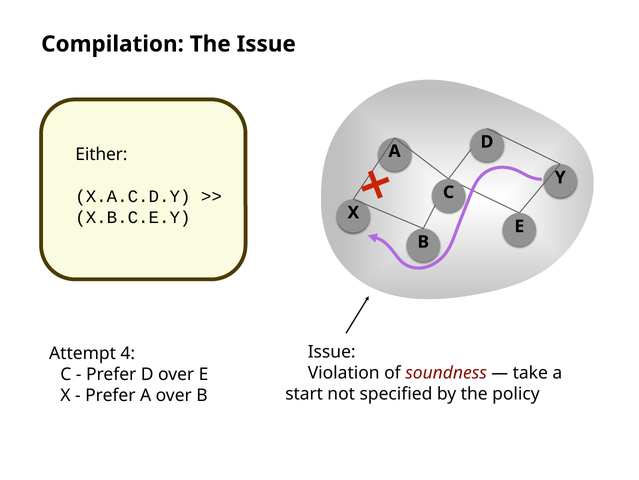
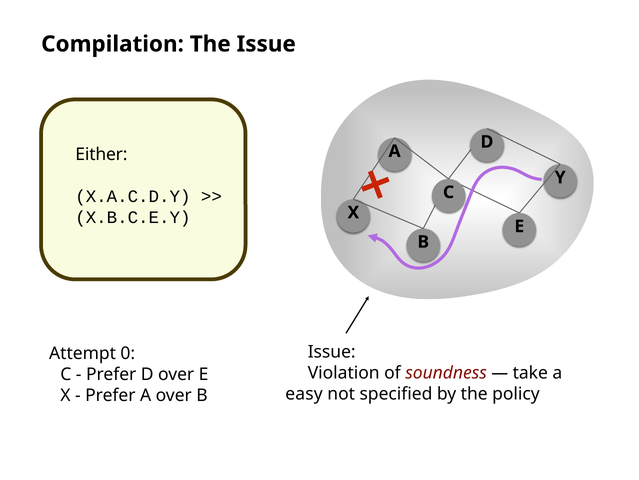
4: 4 -> 0 (128, 353)
start: start -> easy (304, 394)
